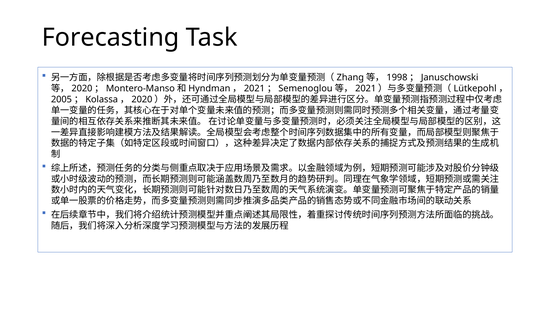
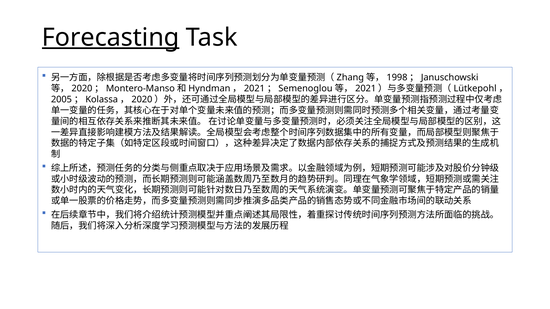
Forecasting underline: none -> present (111, 37)
